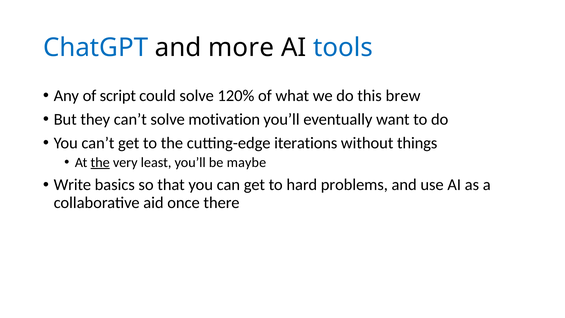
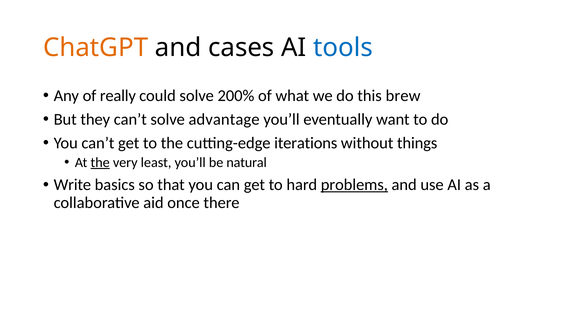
ChatGPT colour: blue -> orange (96, 47)
more: more -> cases (241, 47)
script: script -> really (118, 96)
120%: 120% -> 200% (236, 96)
motivation: motivation -> advantage (224, 119)
maybe: maybe -> natural (247, 162)
problems underline: none -> present (354, 185)
